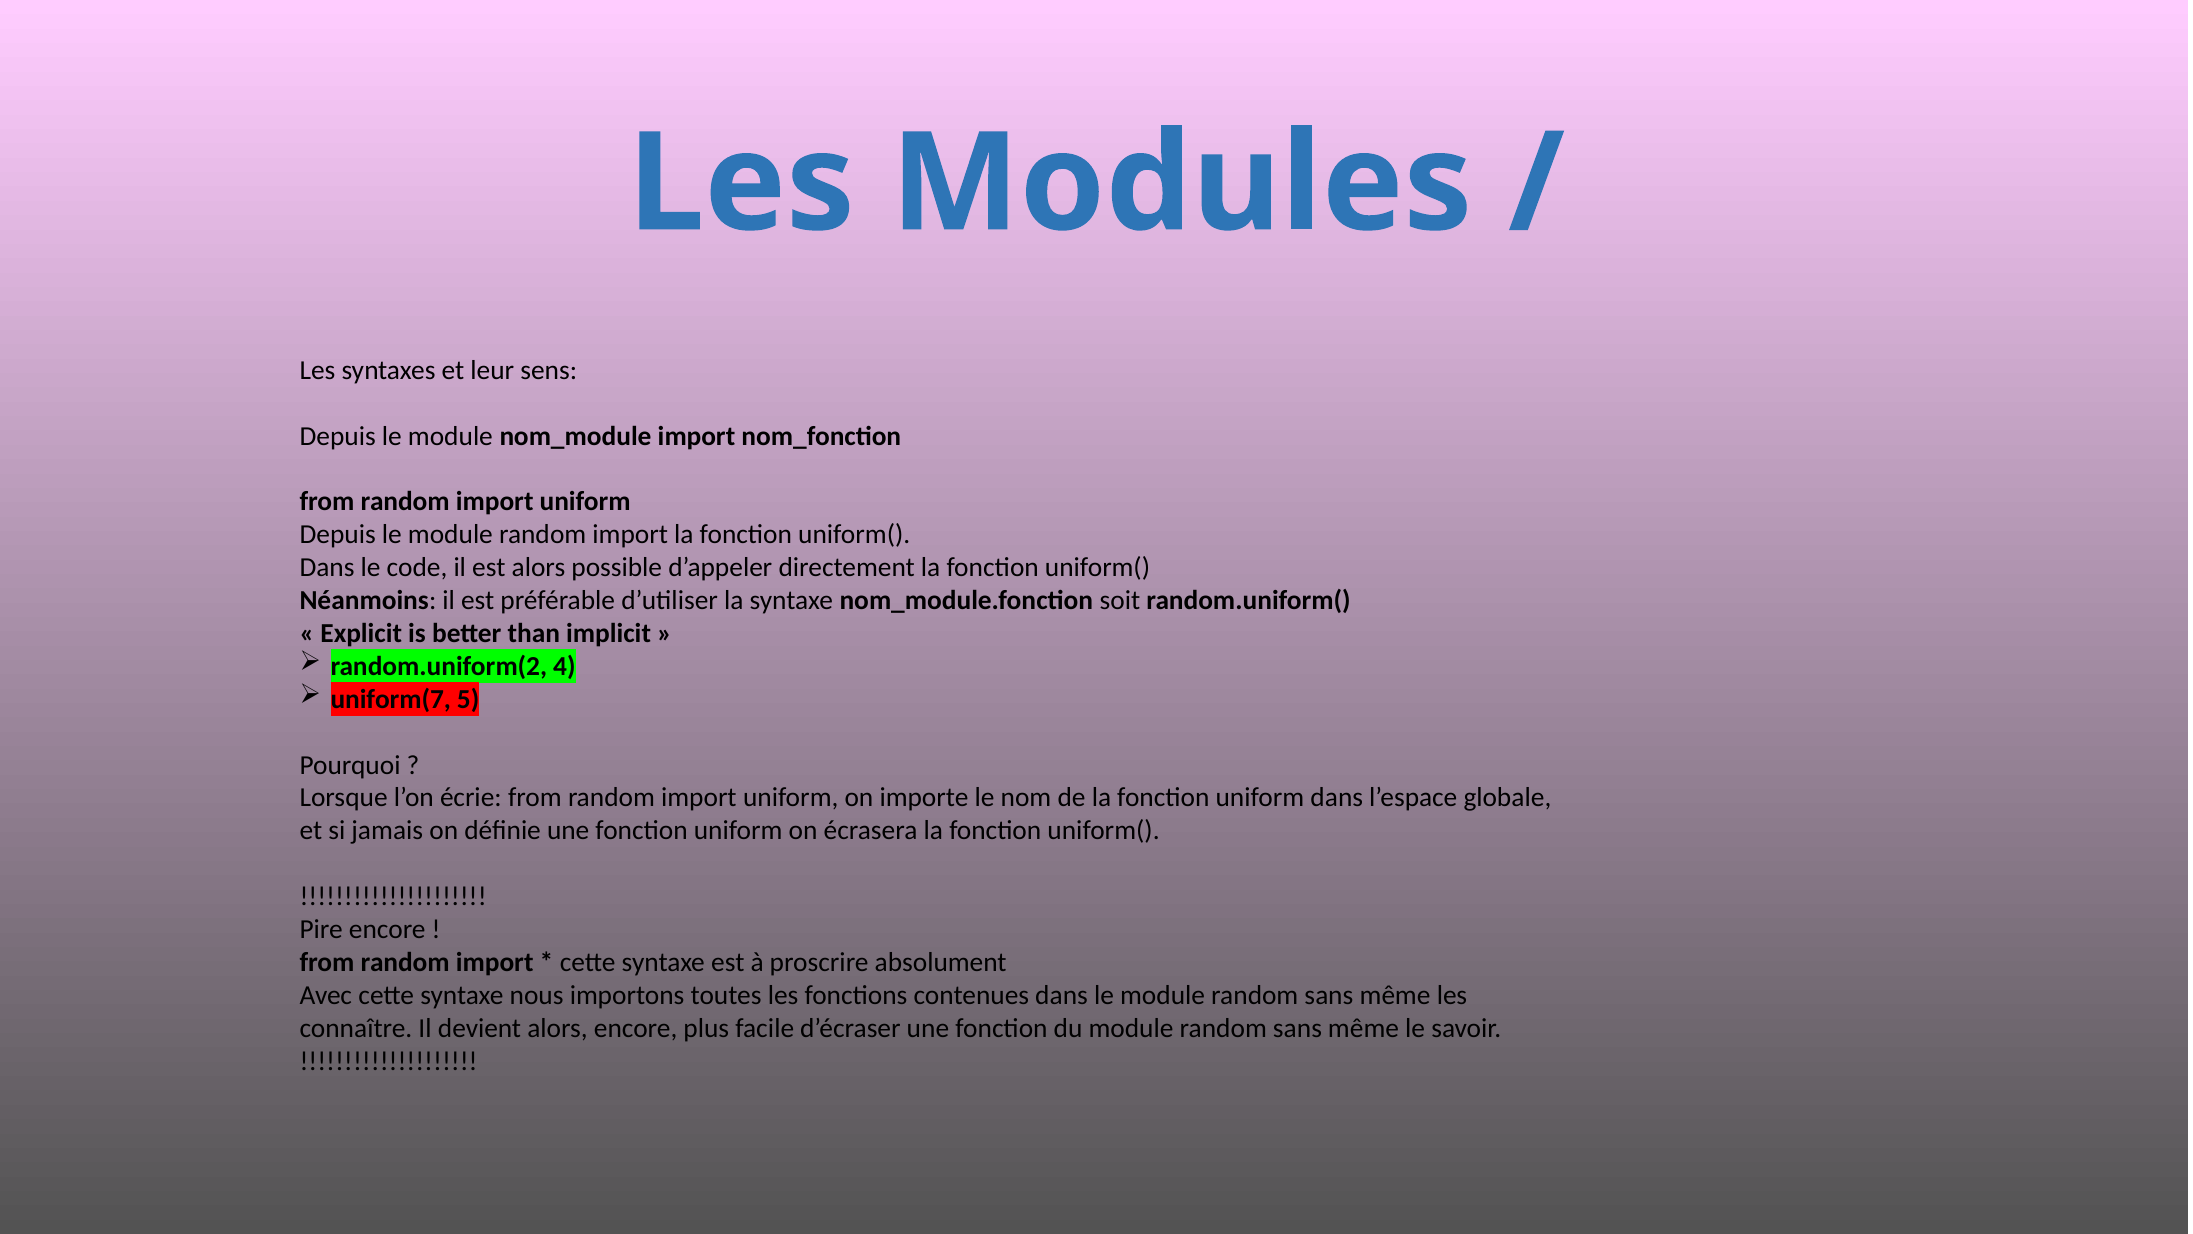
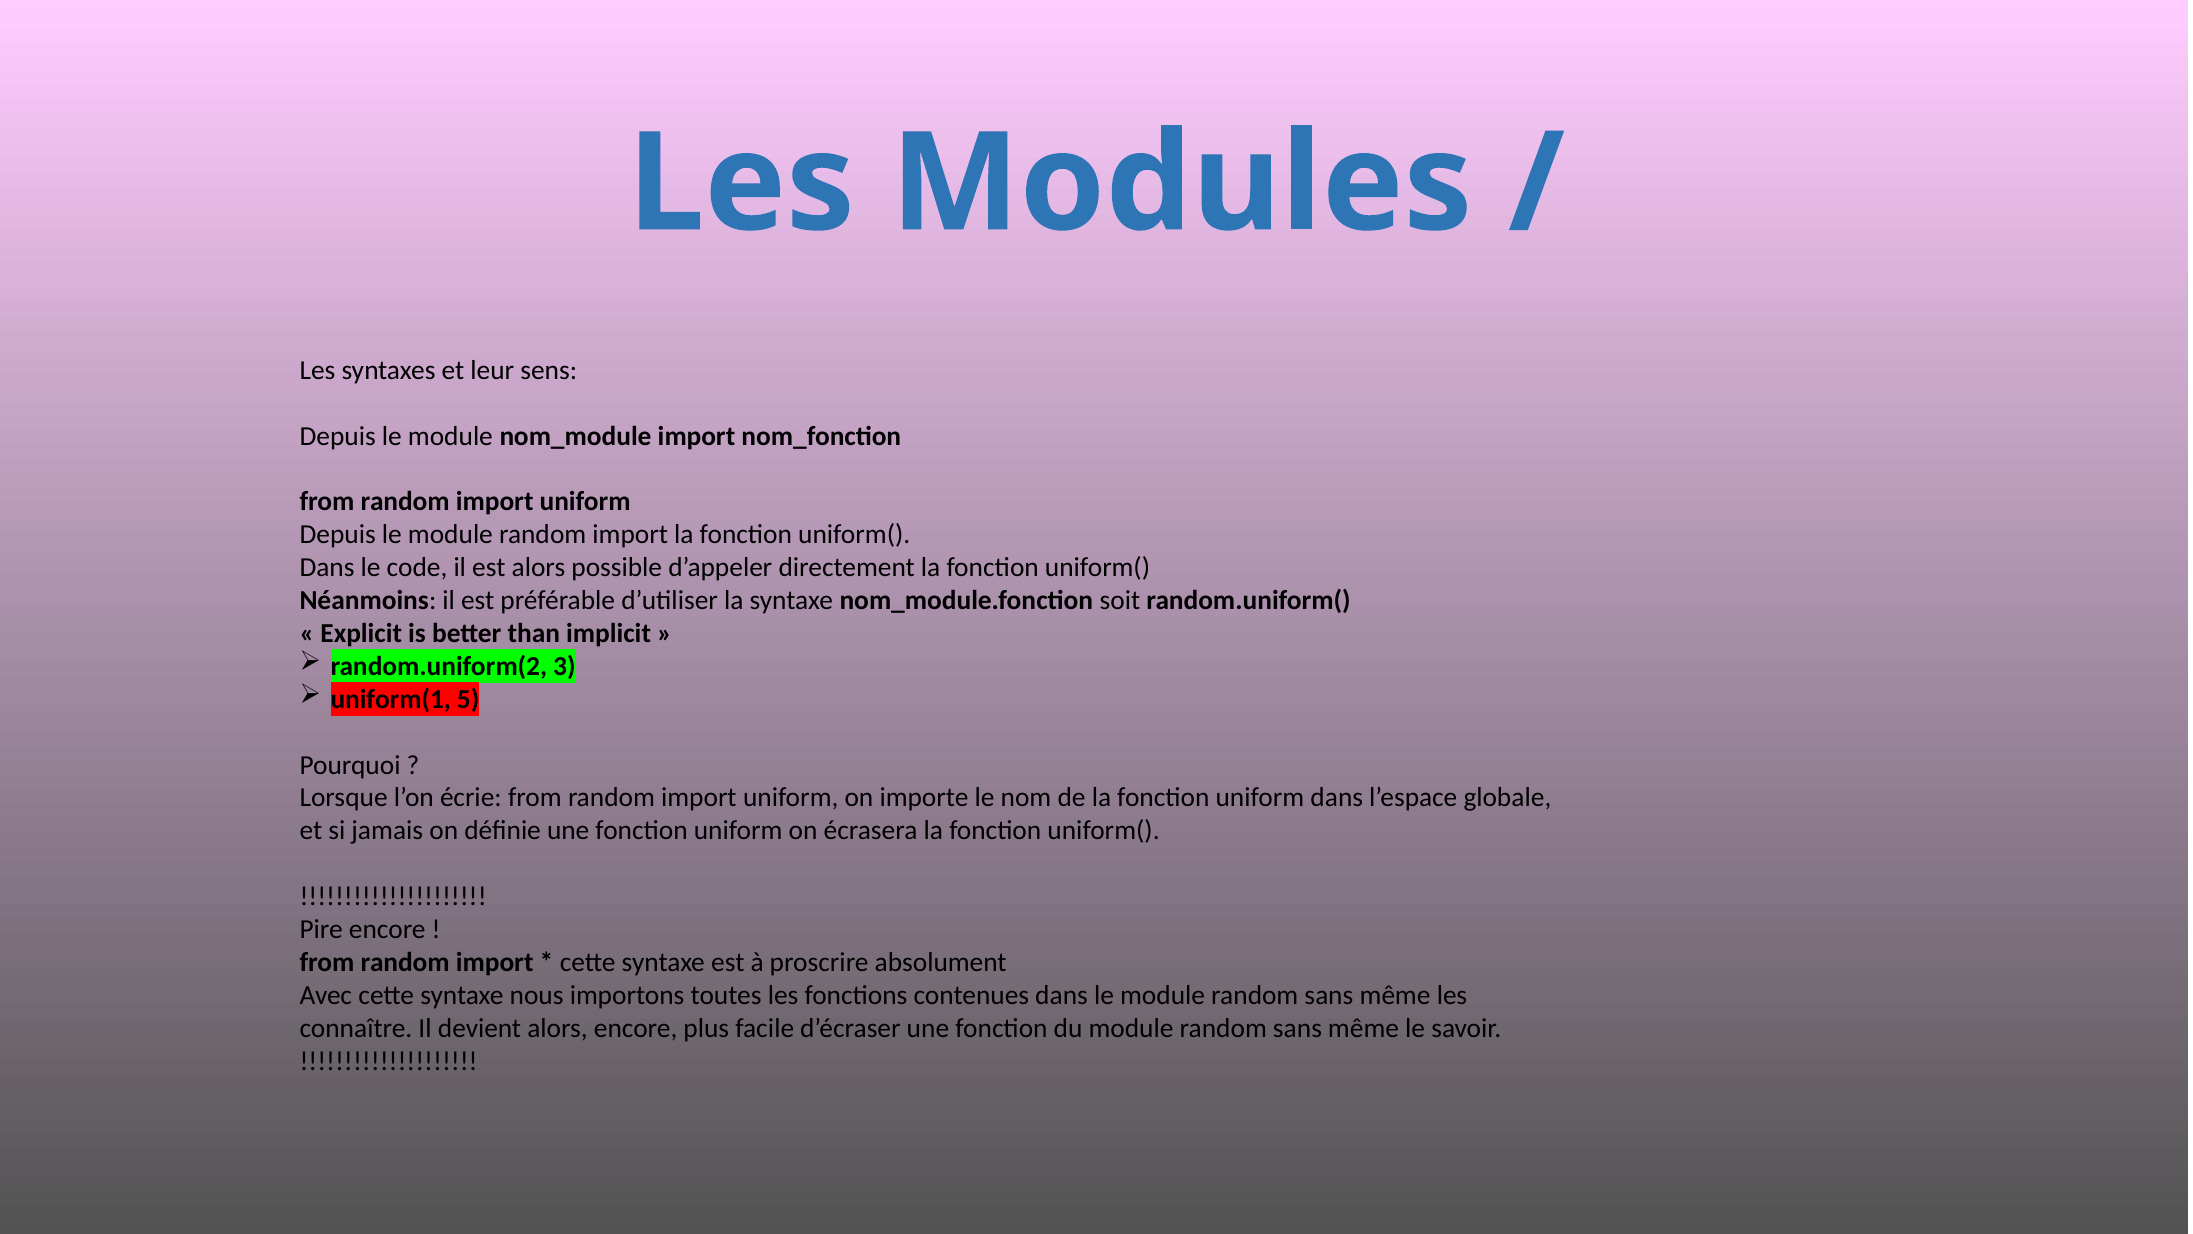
4: 4 -> 3 (564, 666)
uniform(7: uniform(7 -> uniform(1 (391, 699)
